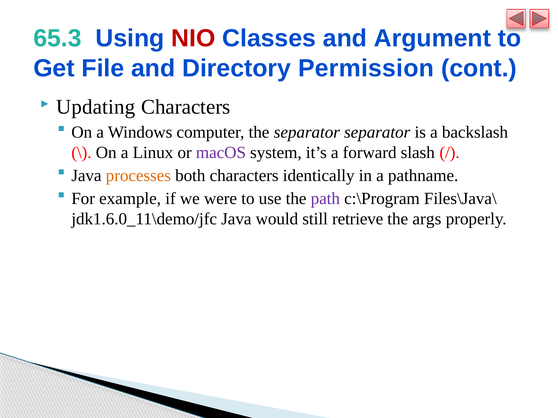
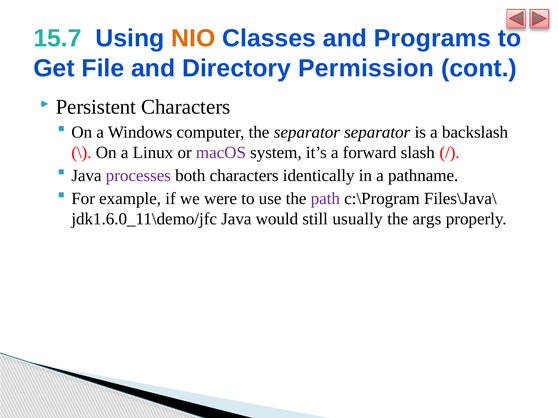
65.3: 65.3 -> 15.7 (58, 38)
NIO colour: red -> orange (193, 38)
Argument: Argument -> Programs (432, 38)
Updating: Updating -> Persistent (96, 107)
processes colour: orange -> purple (138, 176)
retrieve: retrieve -> usually (358, 219)
